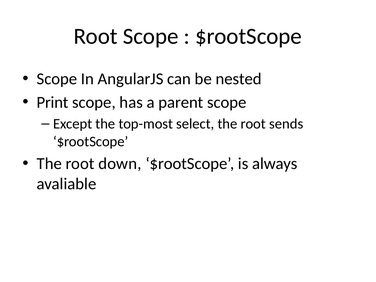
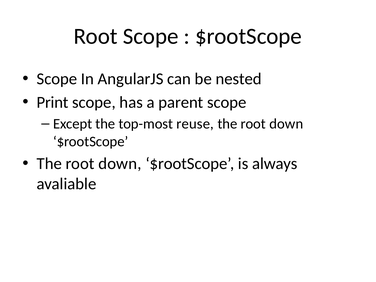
select: select -> reuse (195, 124)
sends: sends -> down (286, 124)
